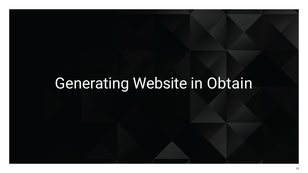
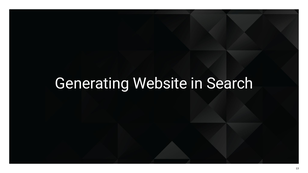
Obtain: Obtain -> Search (230, 84)
